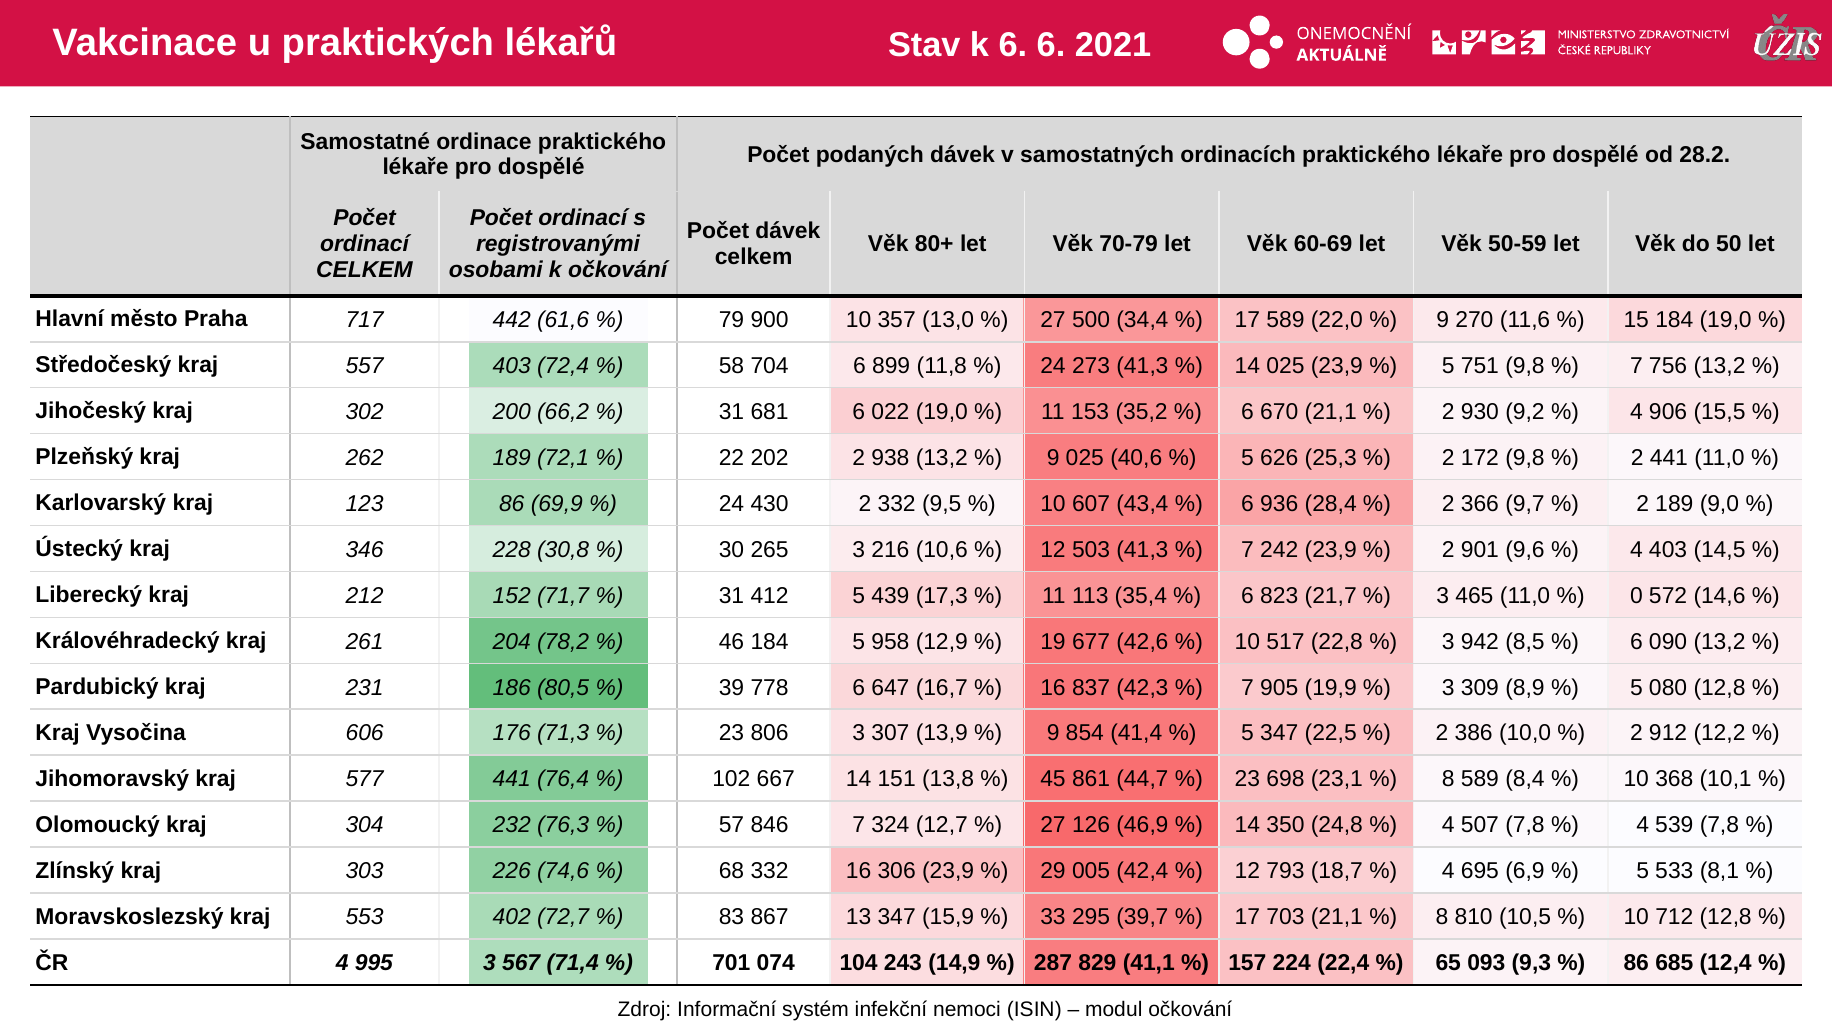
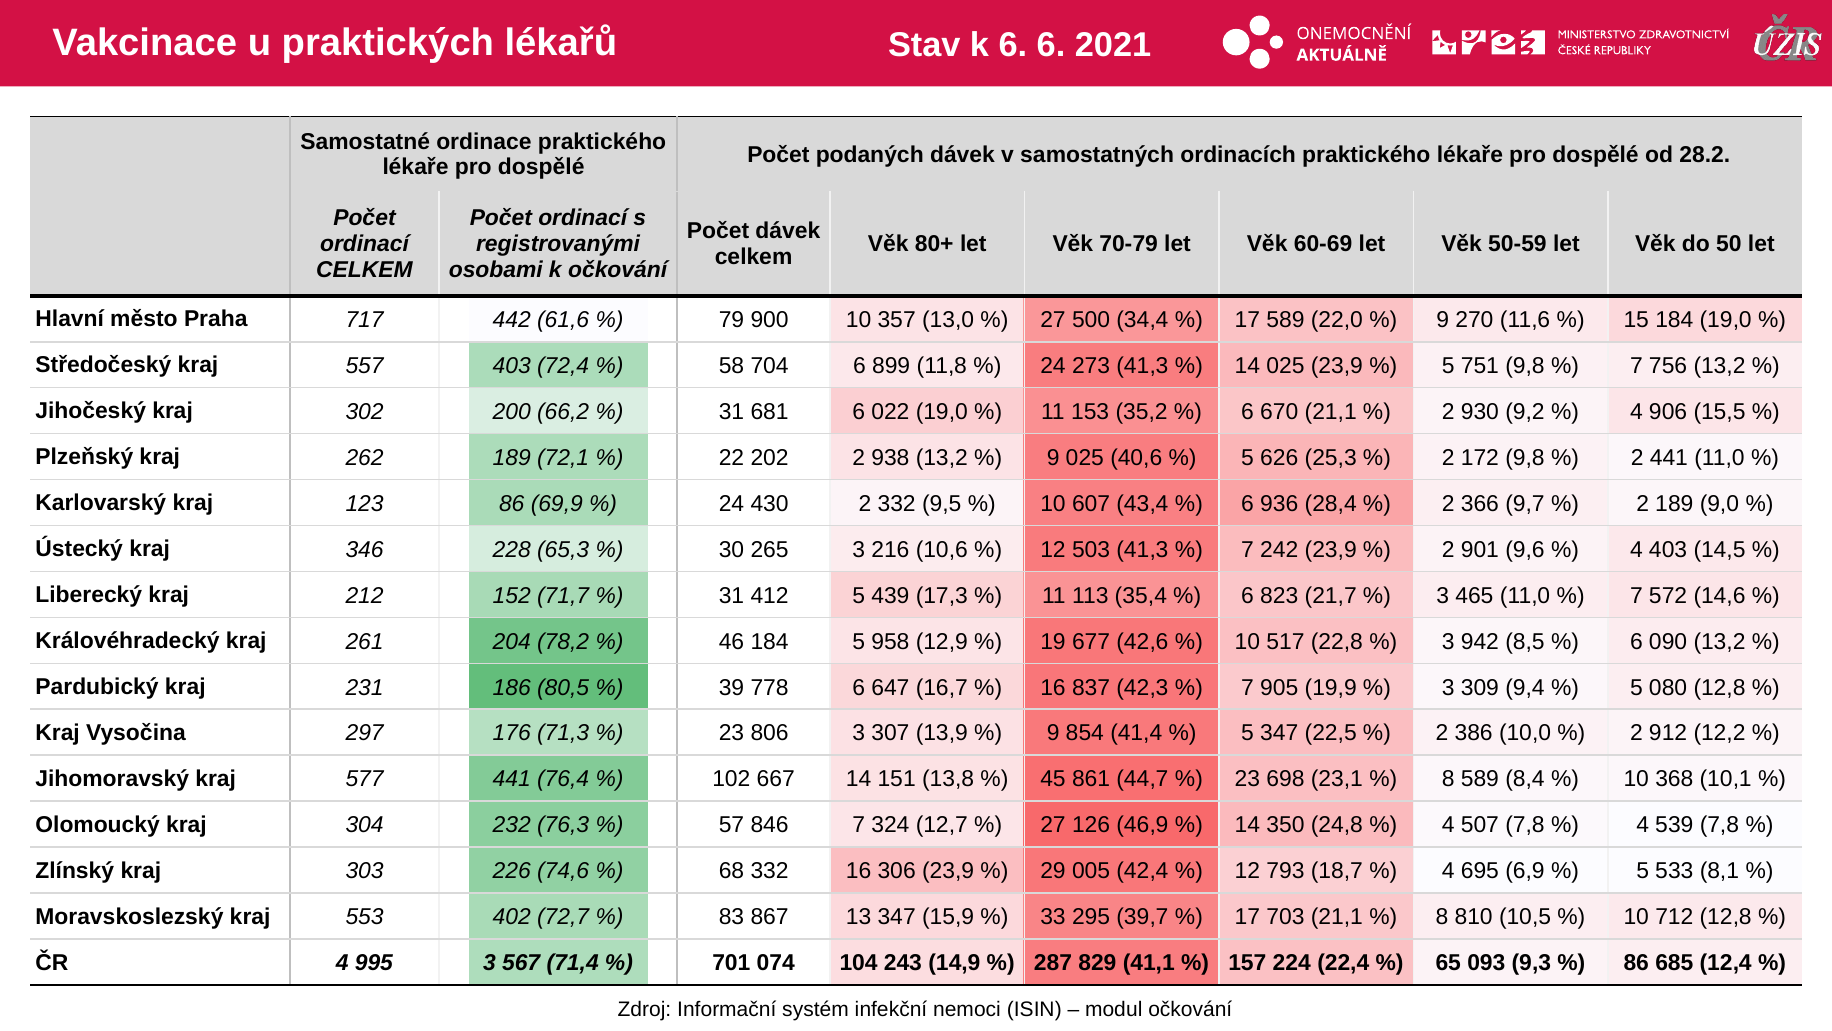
30,8: 30,8 -> 65,3 (563, 549)
0: 0 -> 7 (1636, 595)
8,9: 8,9 -> 9,4 (1525, 687)
606: 606 -> 297 (365, 733)
